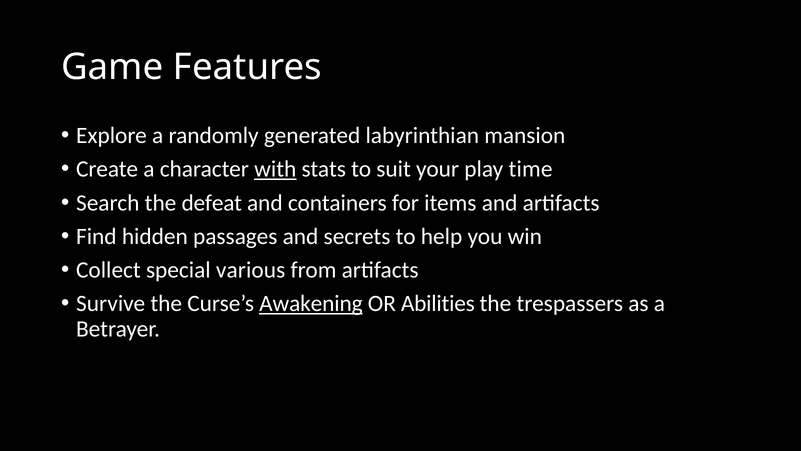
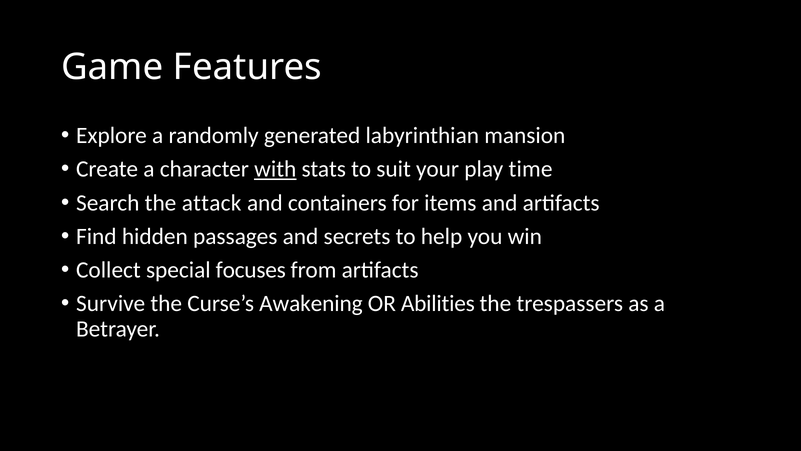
defeat: defeat -> attack (212, 203)
various: various -> focuses (251, 270)
Awakening underline: present -> none (311, 303)
